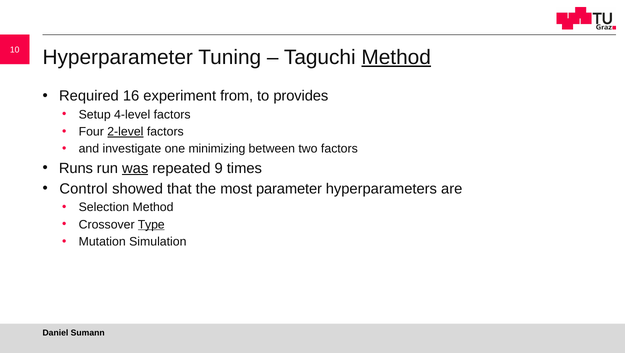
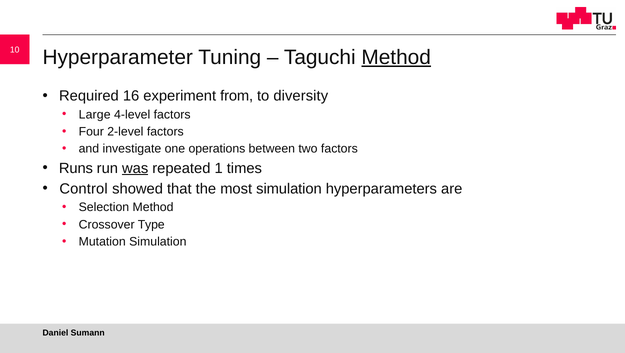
provides: provides -> diversity (301, 96)
Setup: Setup -> Large (95, 115)
2-level underline: present -> none (125, 132)
minimizing: minimizing -> operations (217, 149)
9: 9 -> 1 (219, 168)
most parameter: parameter -> simulation (289, 189)
Type underline: present -> none (151, 225)
